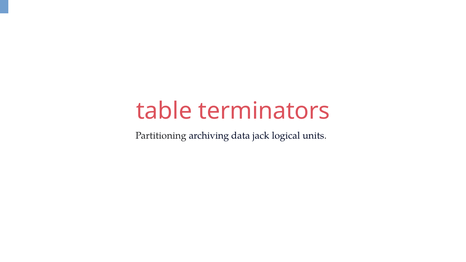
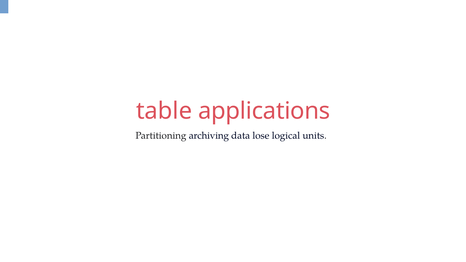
terminators: terminators -> applications (264, 111)
jack: jack -> lose (261, 136)
